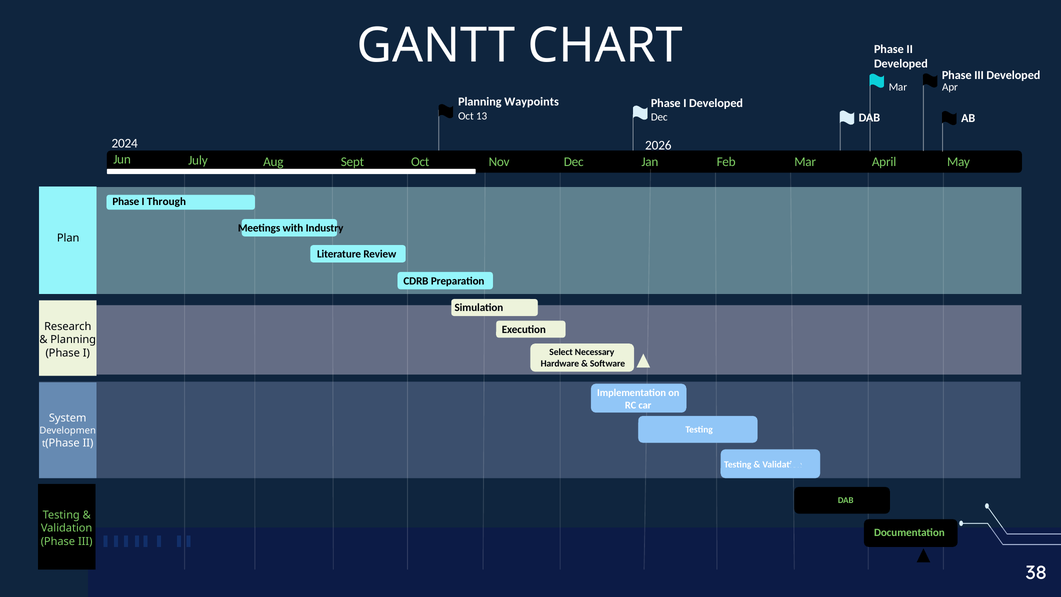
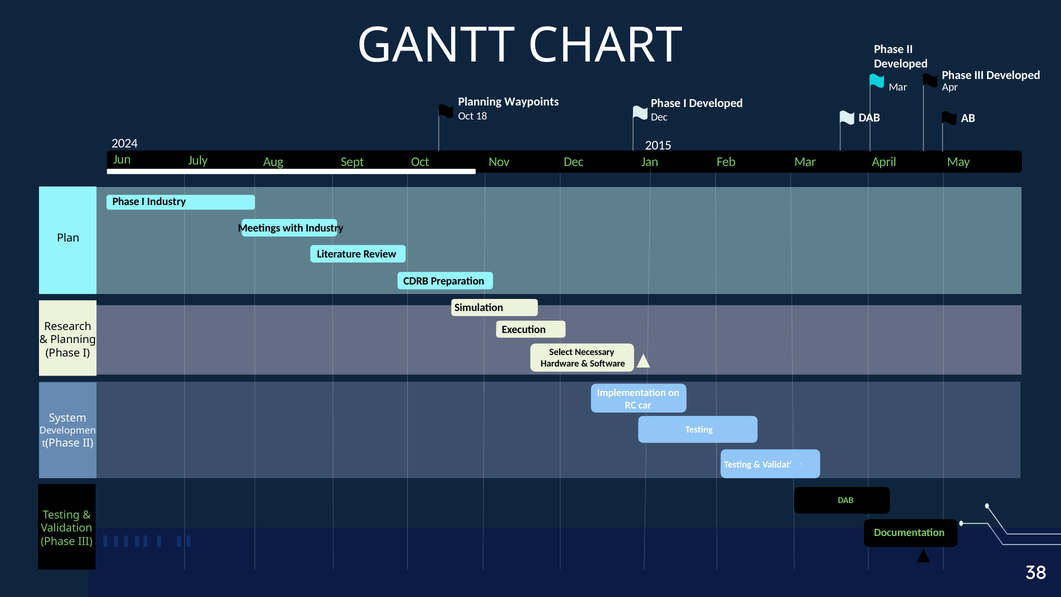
13: 13 -> 18 (482, 116)
2026: 2026 -> 2015 (658, 145)
I Through: Through -> Industry (166, 201)
